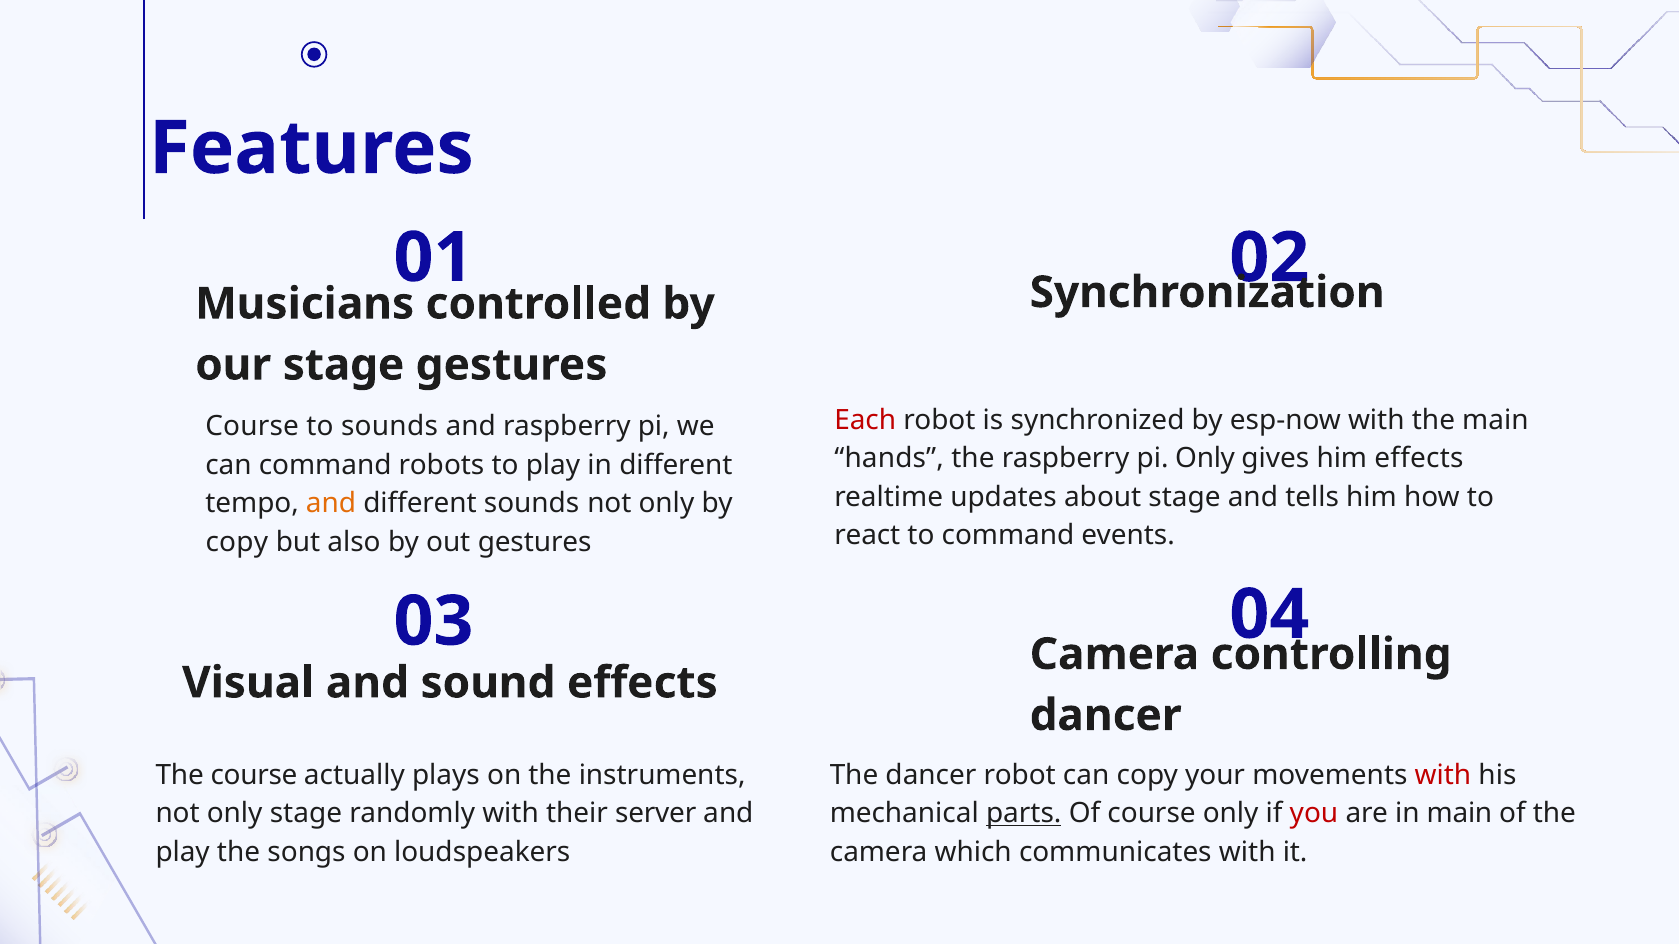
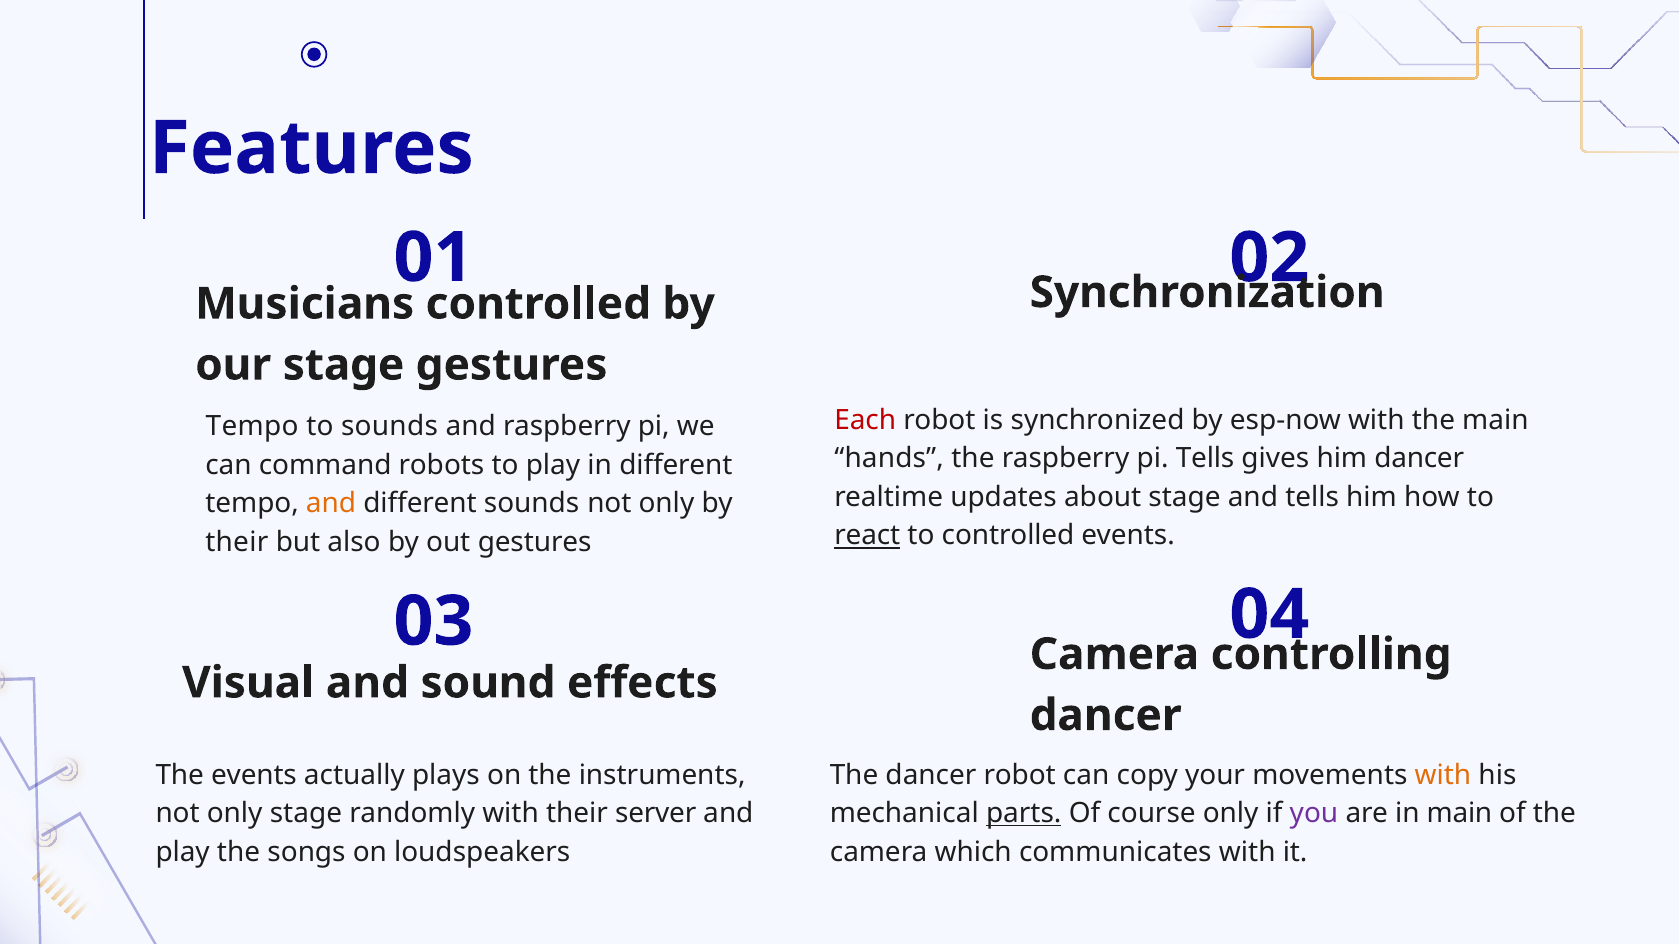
Course: Course -> Tempo (252, 426)
pi Only: Only -> Tells (1205, 459)
him effects: effects -> dancer (1419, 459)
react underline: none -> present (867, 536)
to command: command -> controlled (1008, 536)
copy: copy -> their (237, 542)
The course: course -> events (254, 775)
with colour: red -> orange (1443, 775)
you colour: red -> purple (1314, 814)
